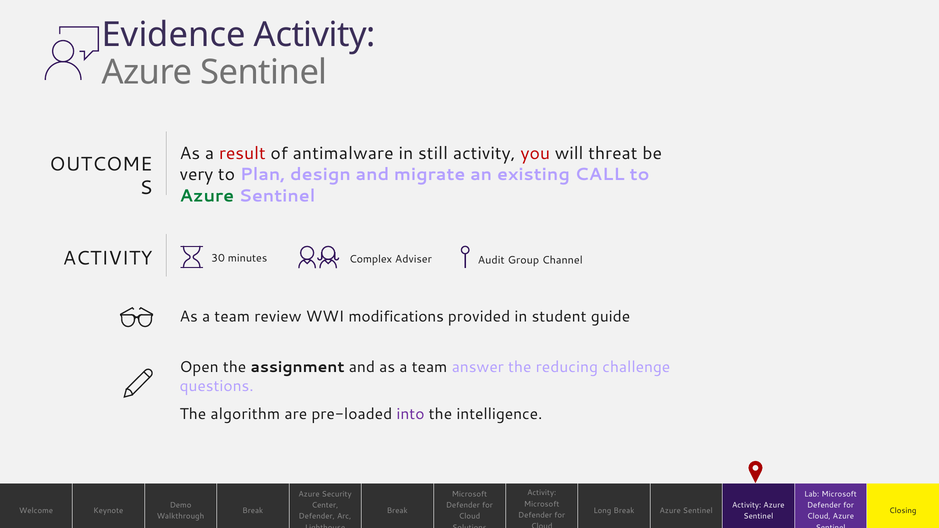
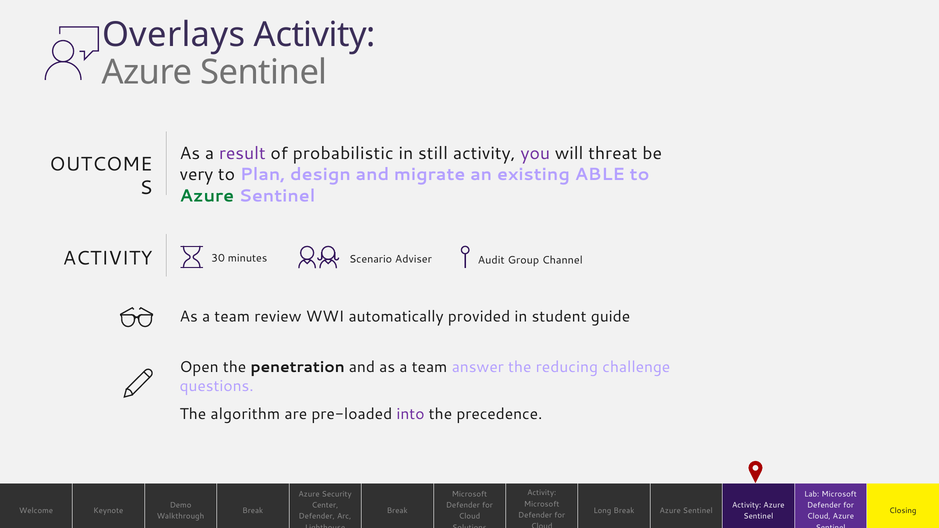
Evidence: Evidence -> Overlays (174, 35)
result colour: red -> purple (242, 154)
antimalware: antimalware -> probabilistic (343, 154)
you colour: red -> purple (535, 154)
CALL: CALL -> ABLE (600, 175)
Complex: Complex -> Scenario (371, 260)
modifications: modifications -> automatically (396, 317)
assignment: assignment -> penetration (298, 367)
intelligence: intelligence -> precedence (499, 414)
